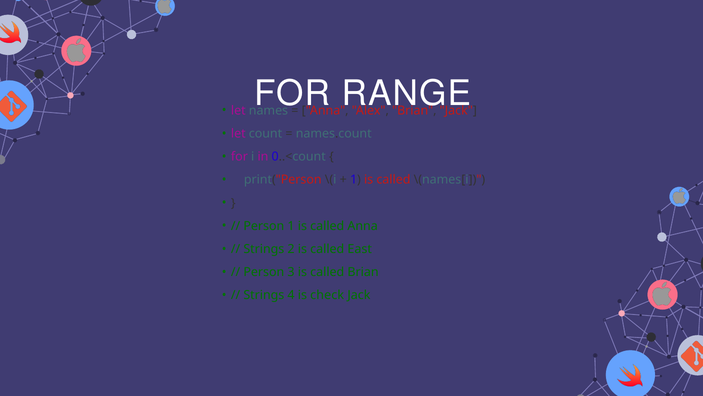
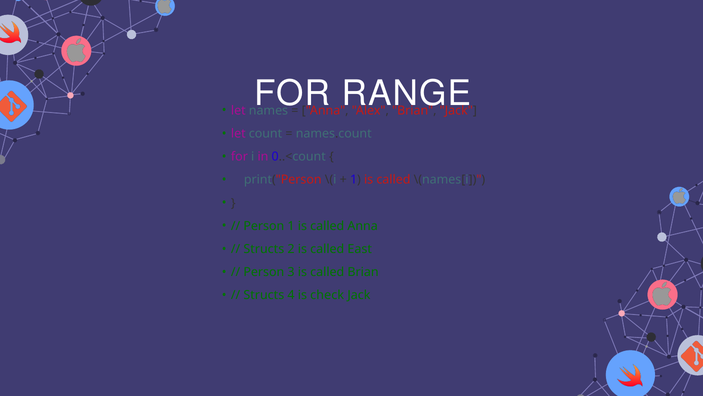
Strings: Strings -> Structs (264, 249)
Strings: Strings -> Structs (264, 295)
